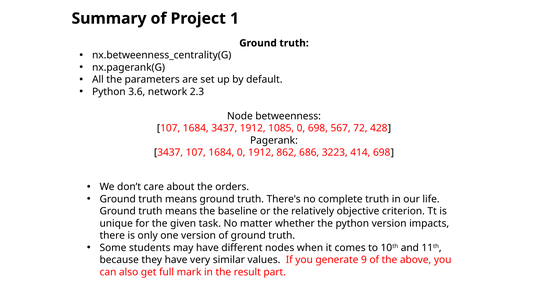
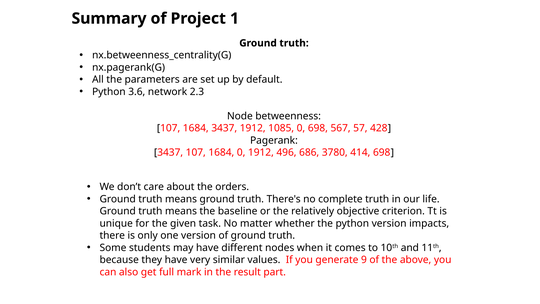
72: 72 -> 57 (360, 128)
862: 862 -> 496 (286, 152)
3223: 3223 -> 3780 (335, 152)
